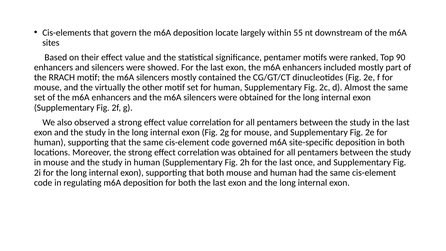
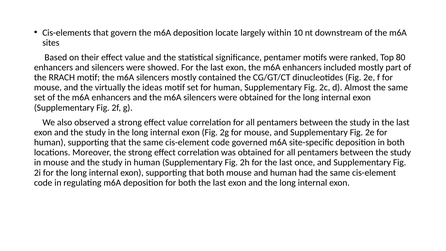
55: 55 -> 10 (298, 33)
90: 90 -> 80 (401, 57)
other: other -> ideas (152, 87)
